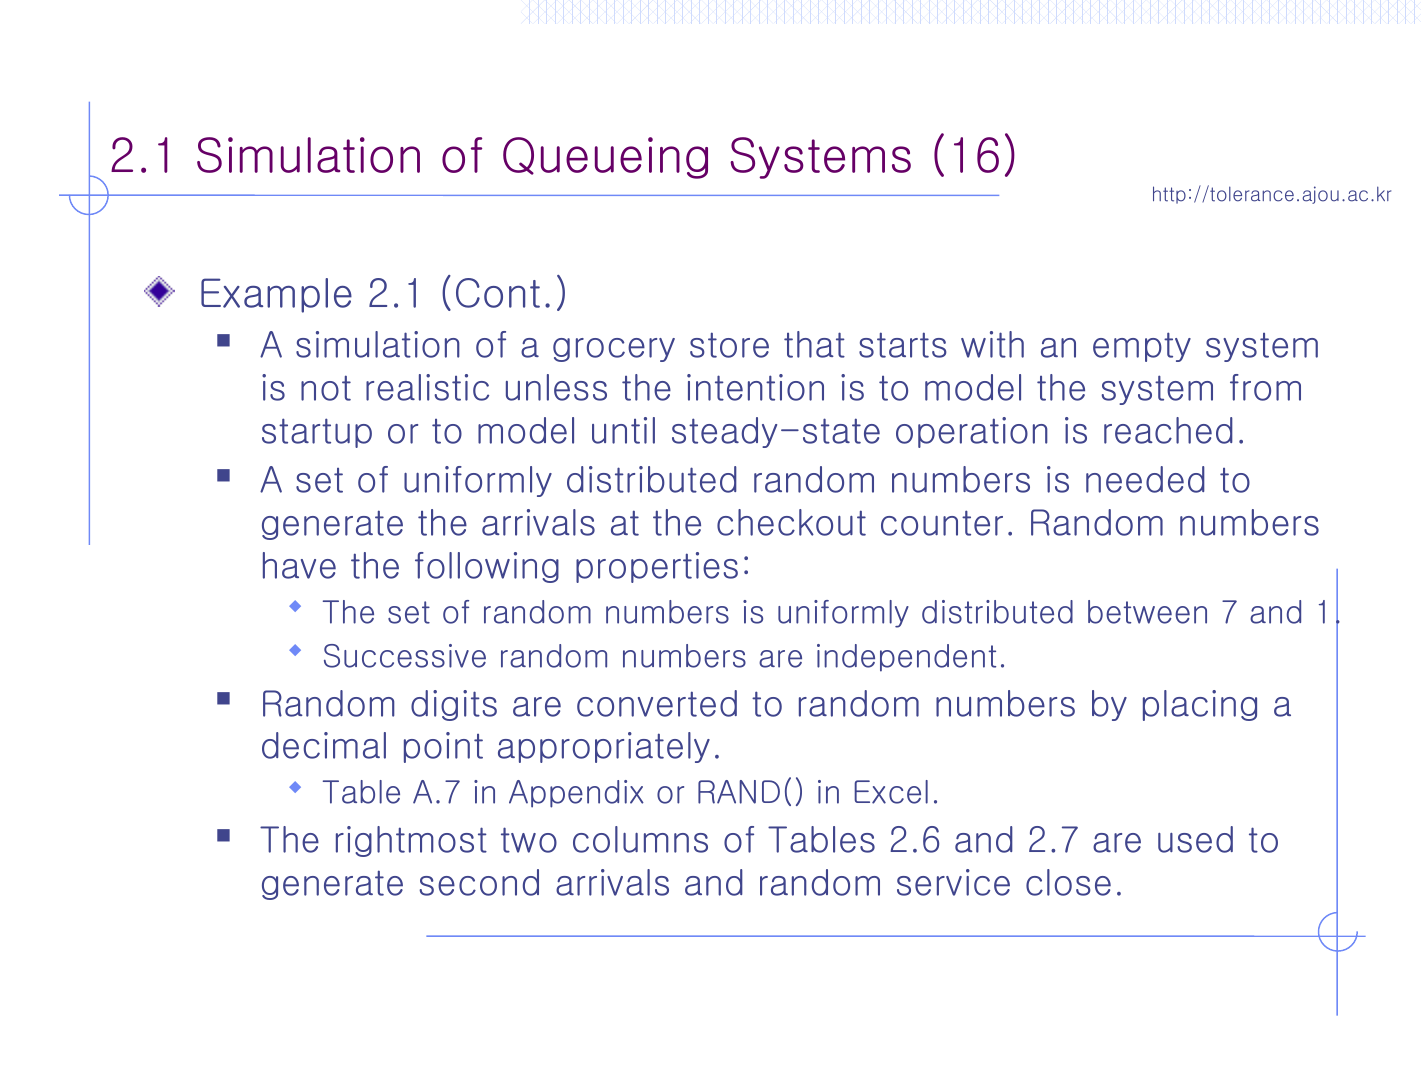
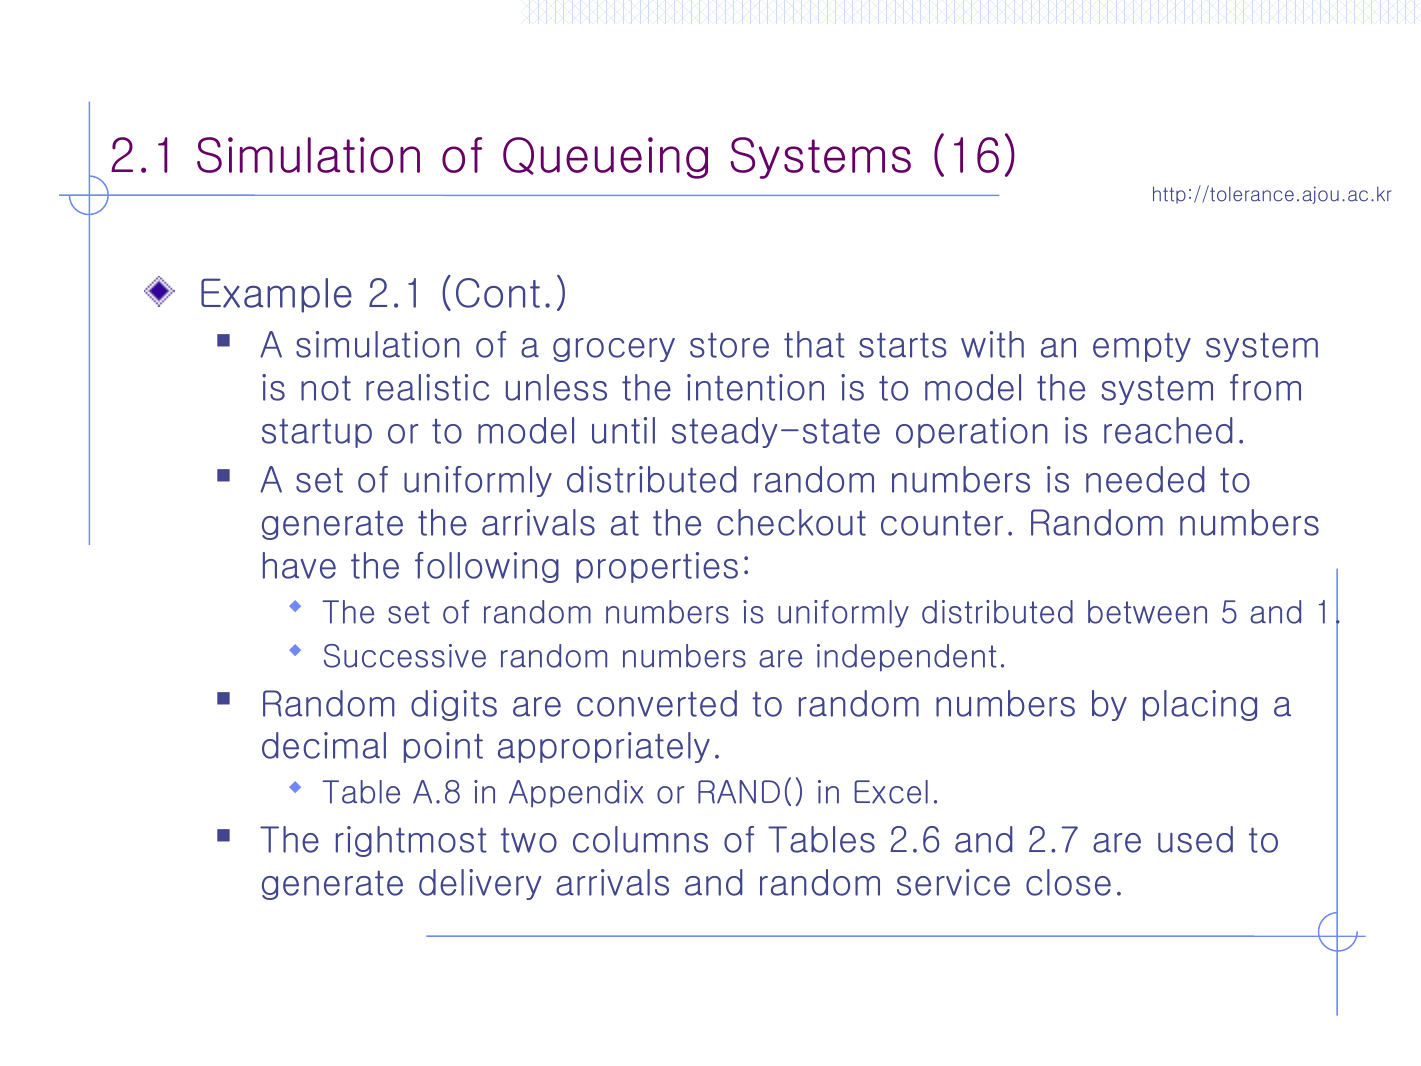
7: 7 -> 5 (1230, 612)
A.7: A.7 -> A.8 (437, 793)
second: second -> delivery (480, 884)
